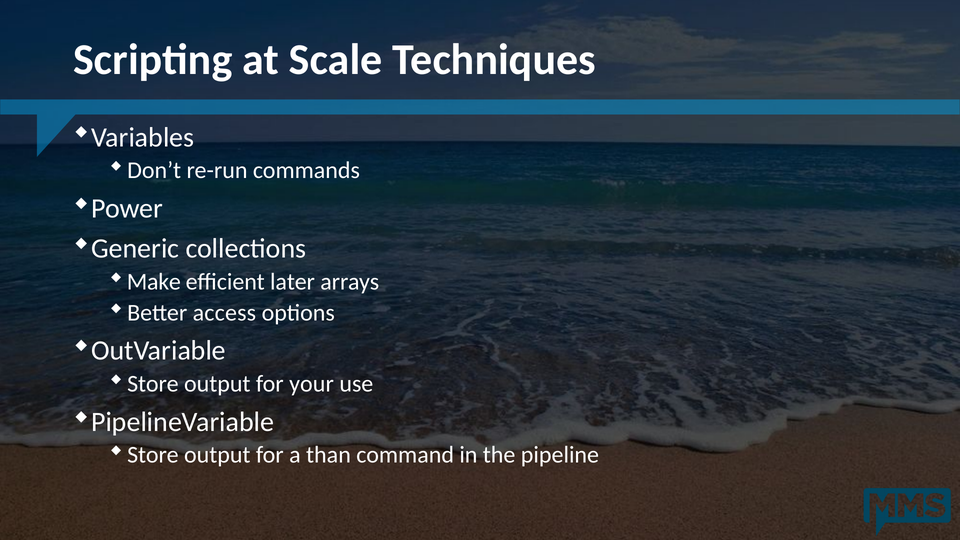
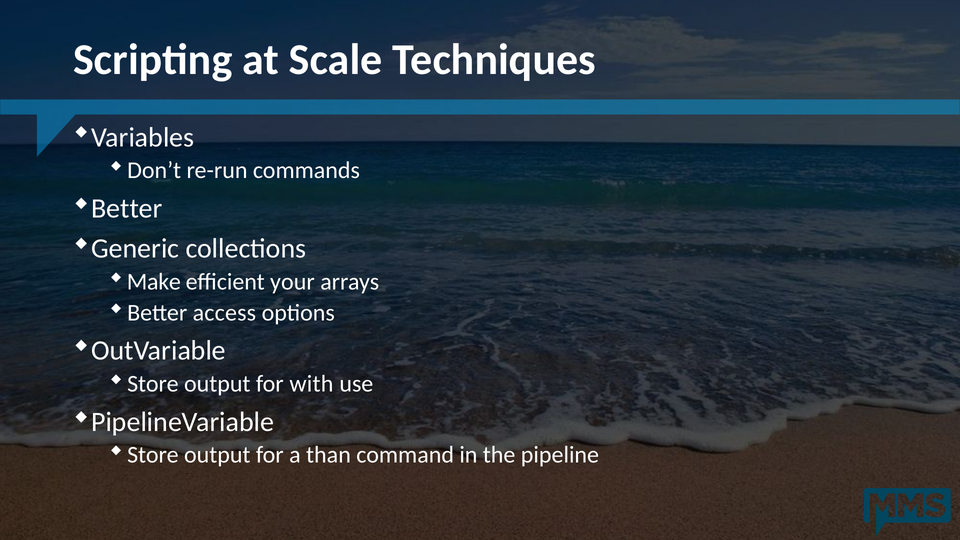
Power: Power -> Better (127, 208)
later: later -> your (292, 282)
your: your -> with (311, 384)
